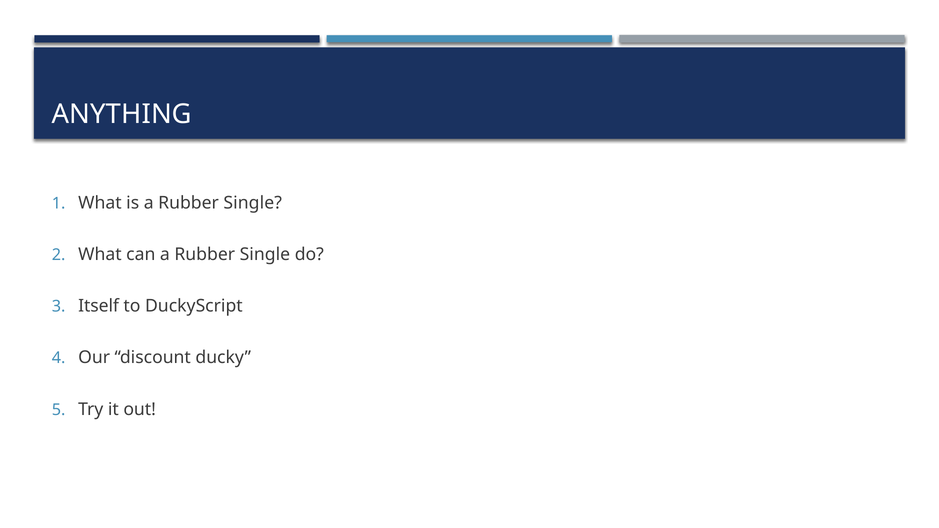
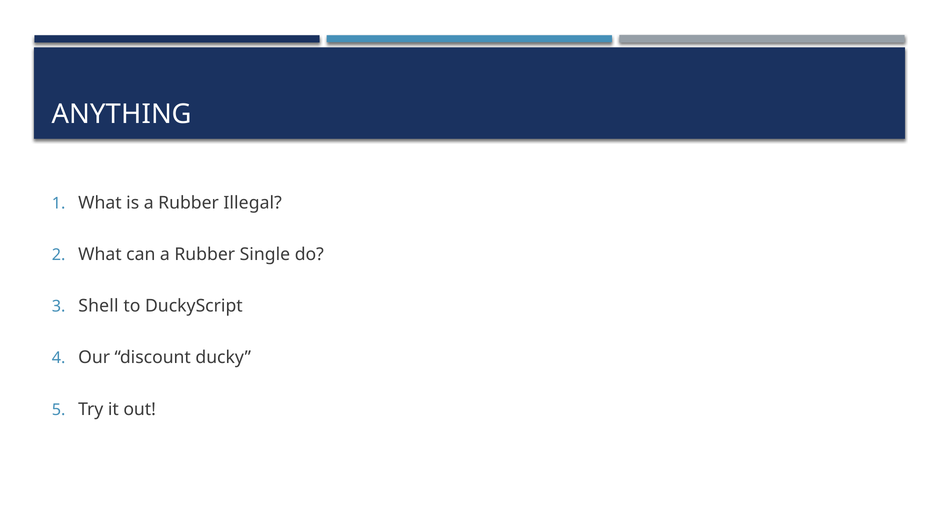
is a Rubber Single: Single -> Illegal (253, 203)
Itself: Itself -> Shell (98, 306)
